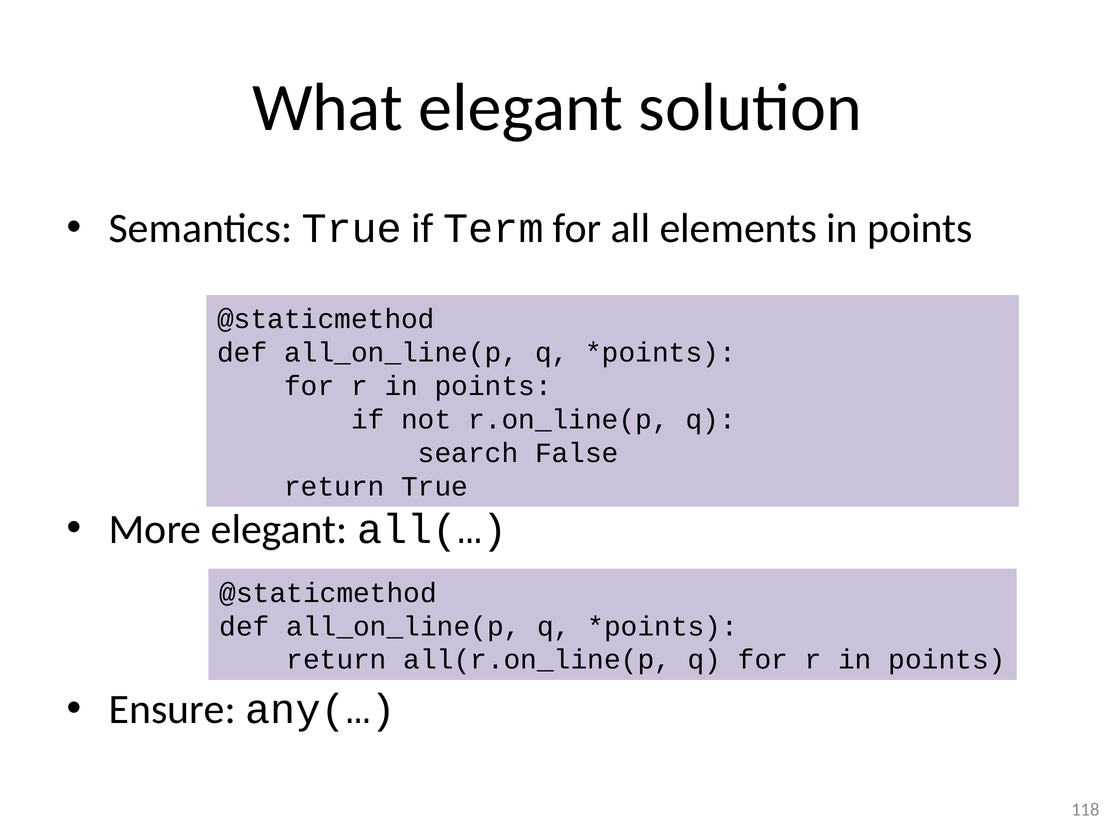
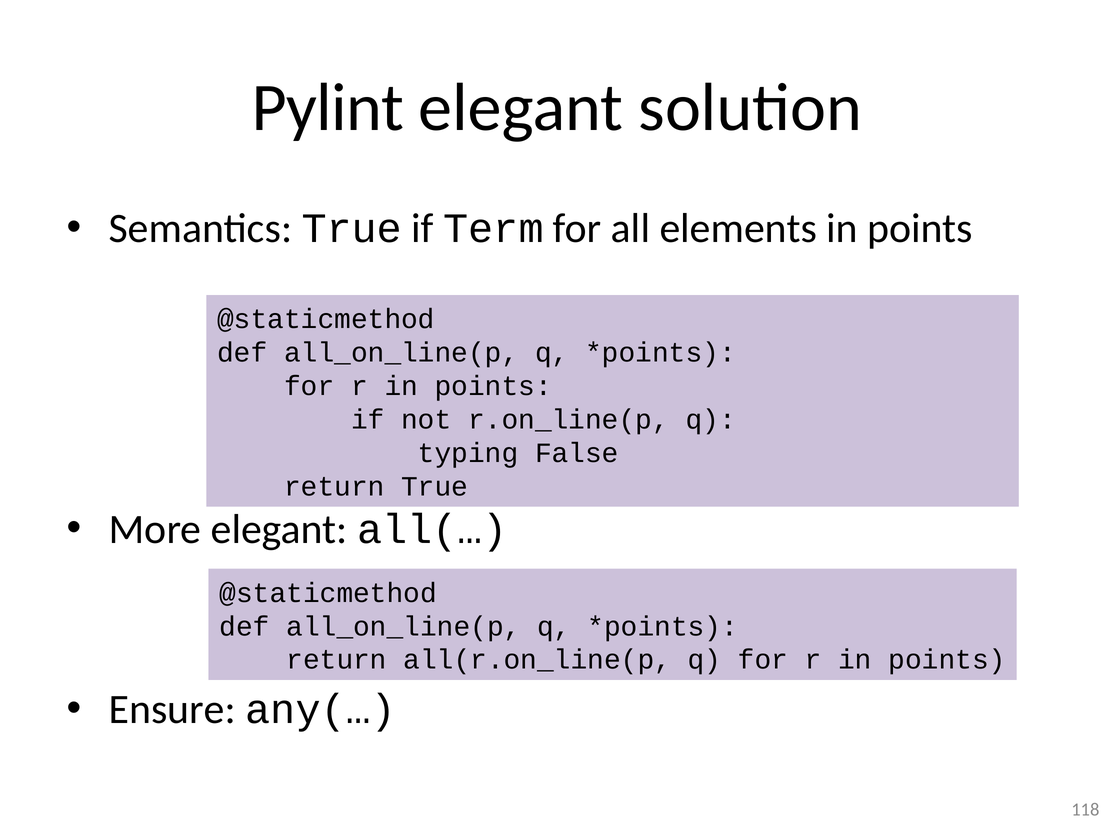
What: What -> Pylint (328, 108)
search: search -> typing (468, 453)
